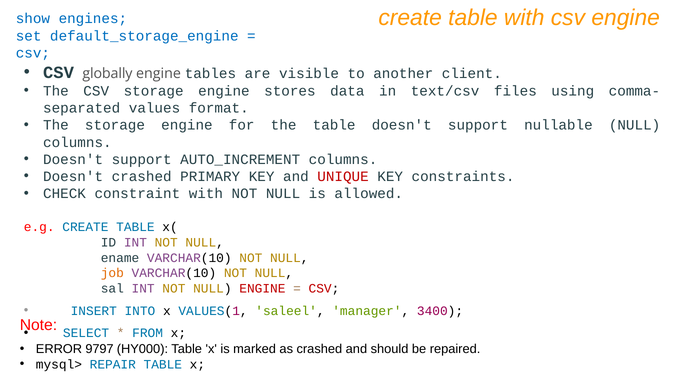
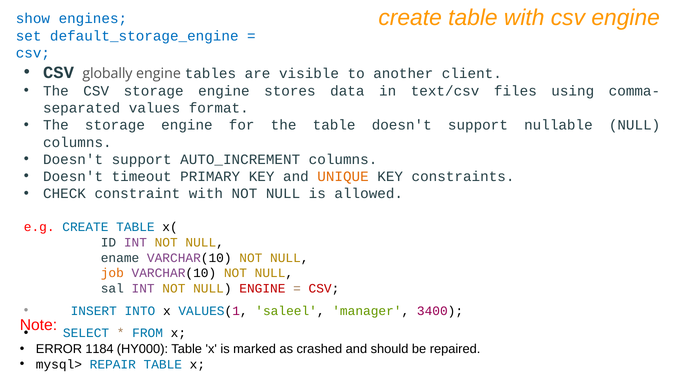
Doesn't crashed: crashed -> timeout (142, 176)
UNIQUE colour: red -> orange (343, 176)
9797: 9797 -> 1184 (100, 349)
